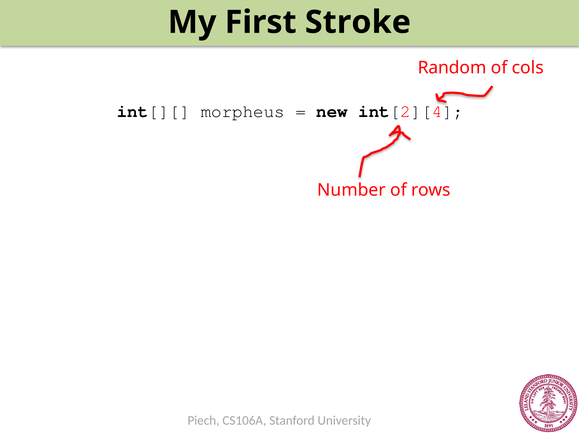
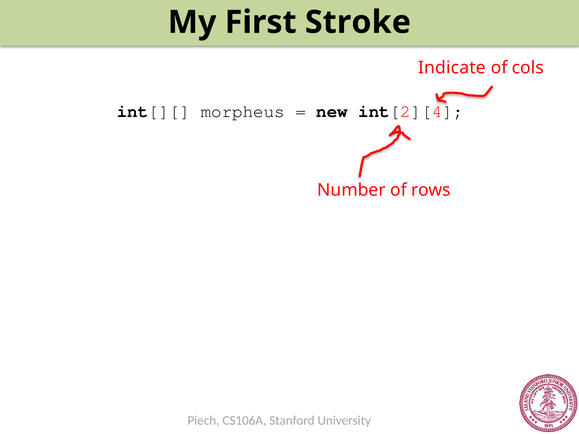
Random: Random -> Indicate (452, 68)
